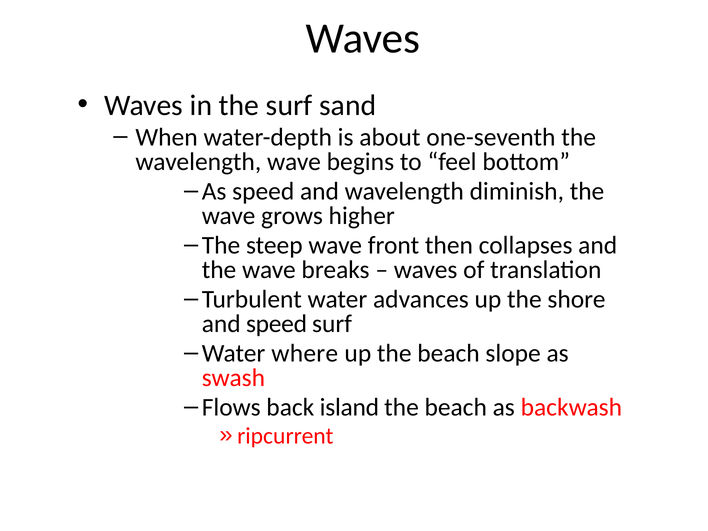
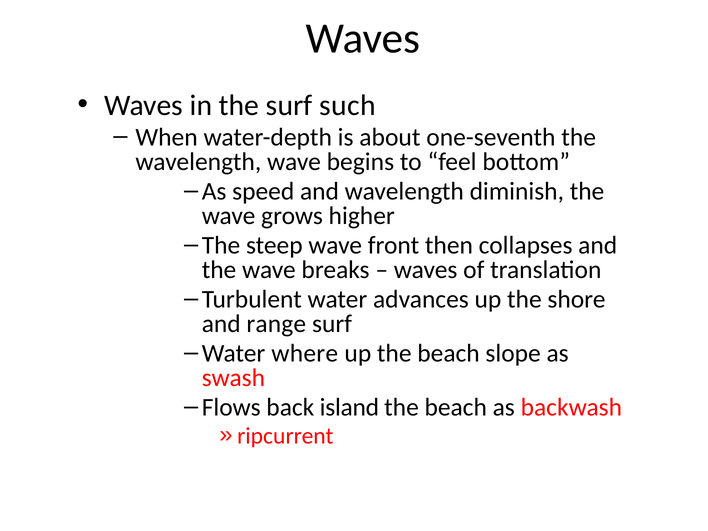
sand: sand -> such (348, 105)
and speed: speed -> range (276, 324)
